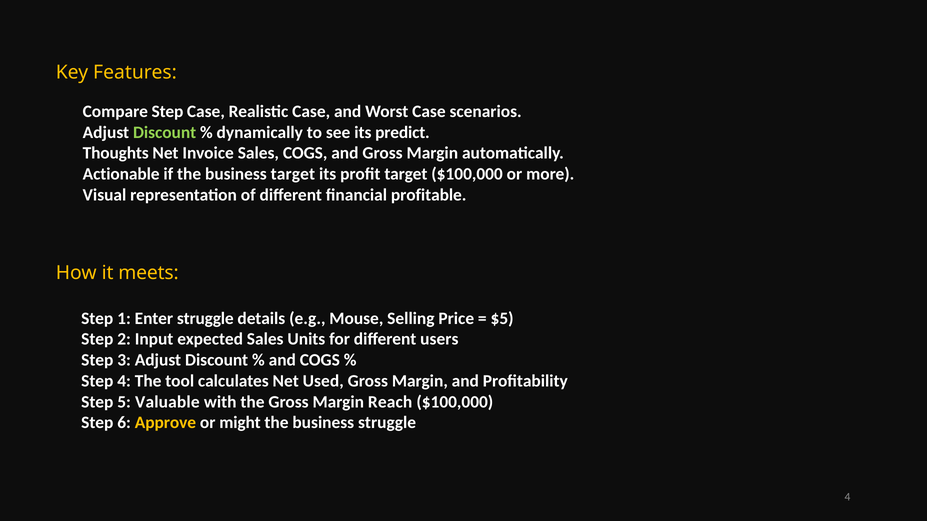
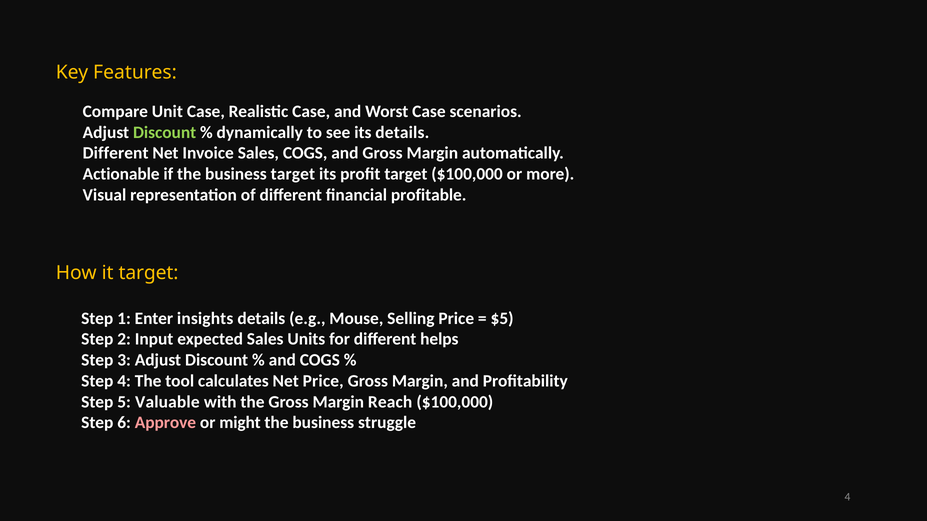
Step: Step -> Unit (167, 112)
its predict: predict -> details (402, 132)
Thoughts: Thoughts -> Different (116, 153)
it meets: meets -> target (149, 273)
Enter struggle: struggle -> insights (205, 319)
users: users -> helps (439, 340)
Net Used: Used -> Price (323, 381)
Approve colour: yellow -> pink (165, 423)
